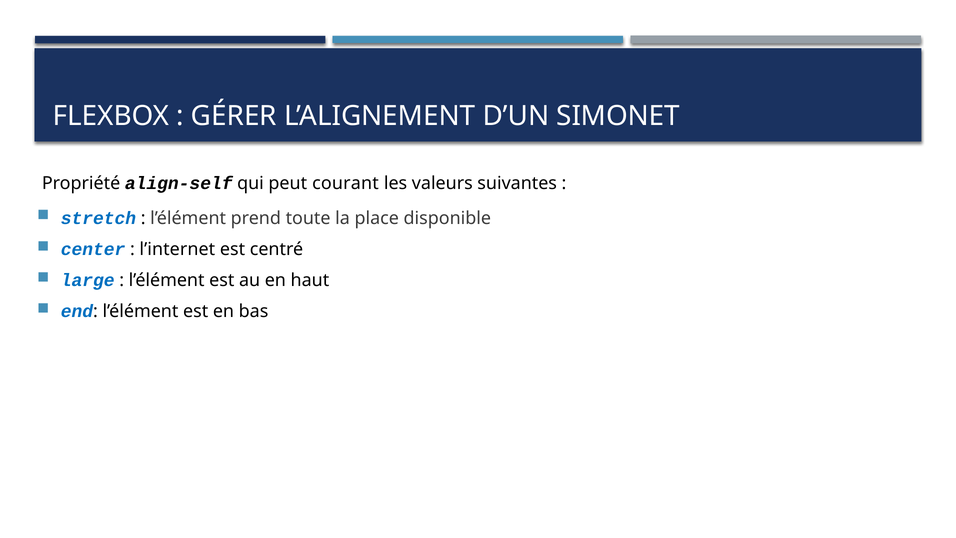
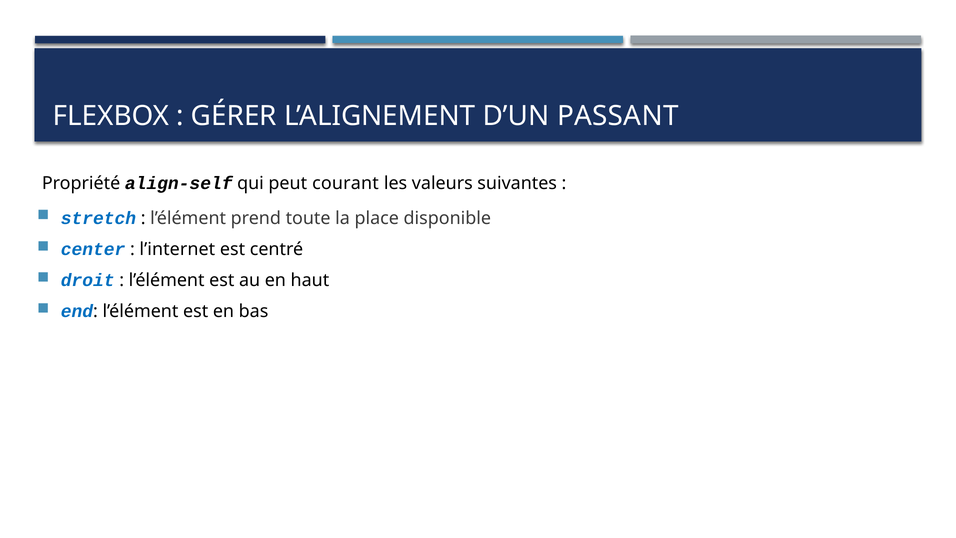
SIMONET: SIMONET -> PASSANT (618, 116)
large: large -> droit (88, 280)
